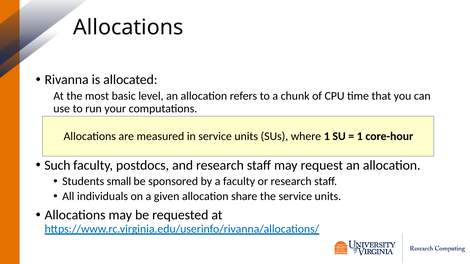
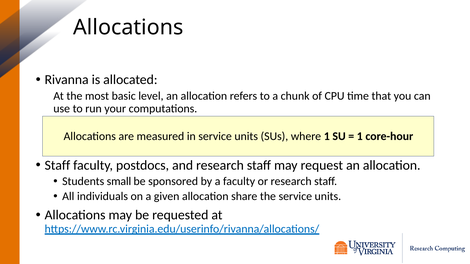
Such: Such -> Staff (57, 165)
